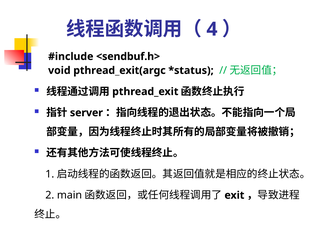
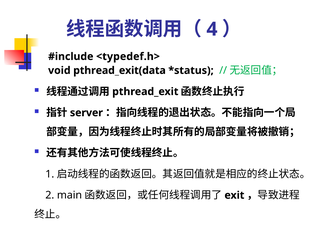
<sendbuf.h>: <sendbuf.h> -> <typedef.h> (128, 56)
pthread_exit(argc: pthread_exit(argc -> pthread_exit(data (120, 70)
